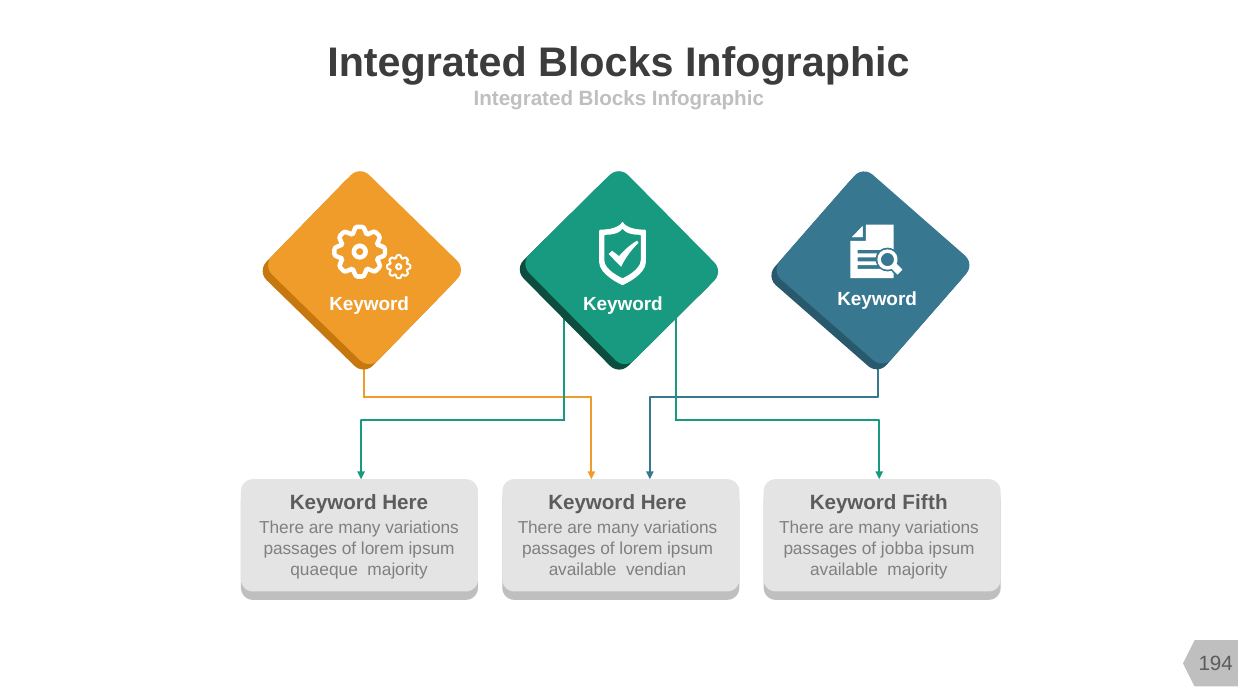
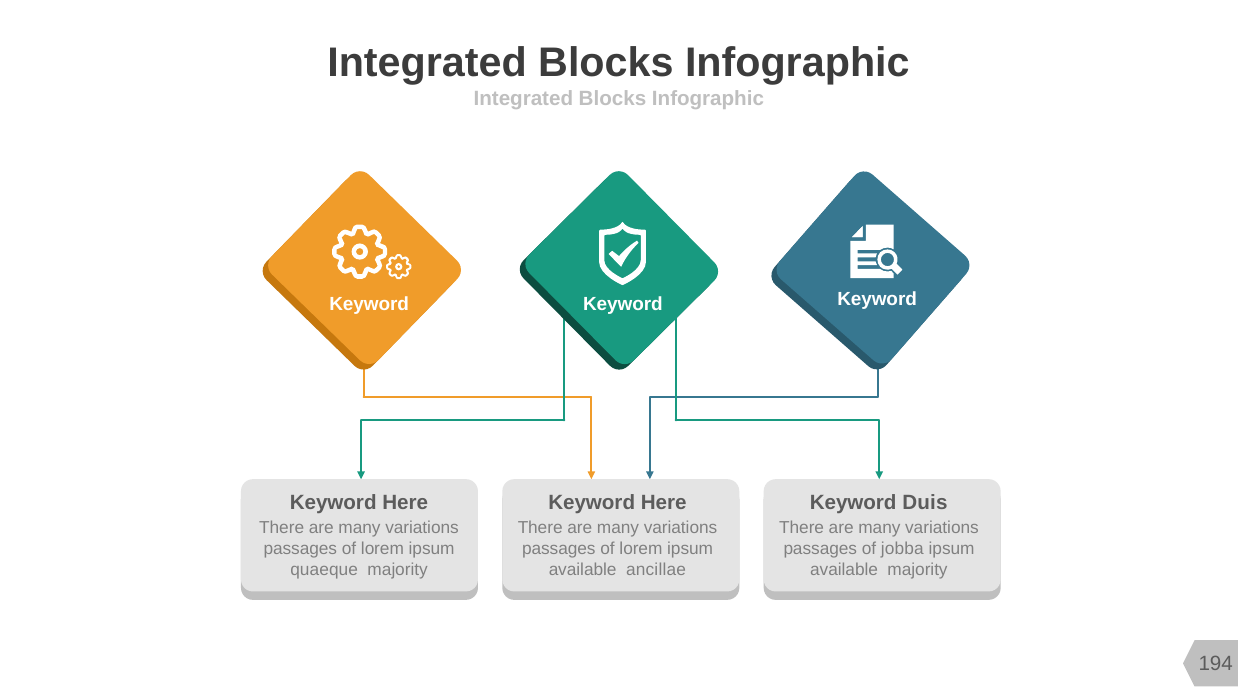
Fifth: Fifth -> Duis (925, 503)
vendian: vendian -> ancillae (656, 569)
